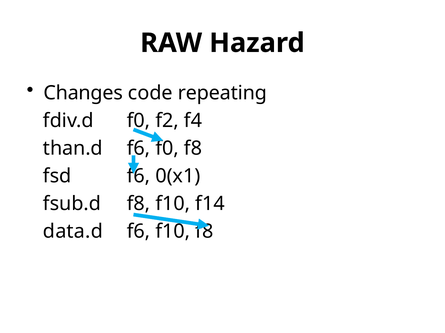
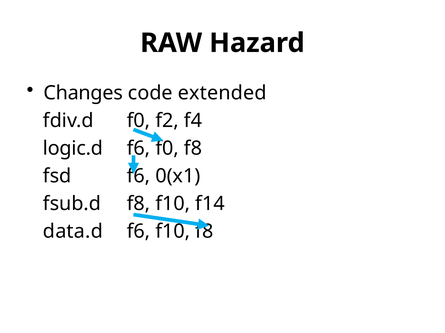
repeating: repeating -> extended (222, 93)
than.d: than.d -> logic.d (73, 149)
